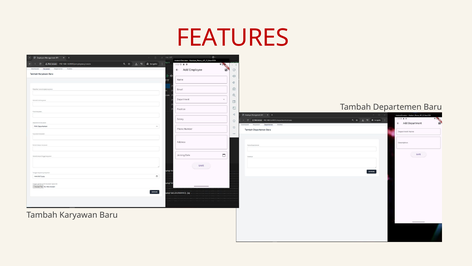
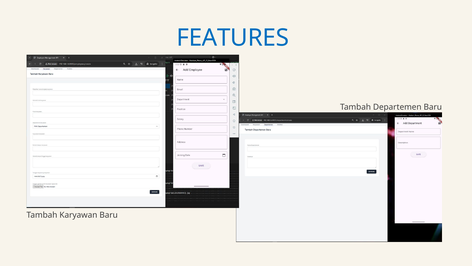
FEATURES colour: red -> blue (233, 38)
